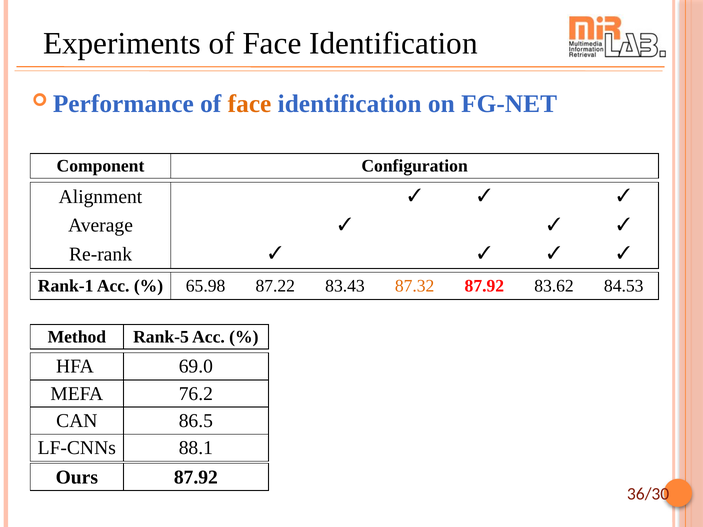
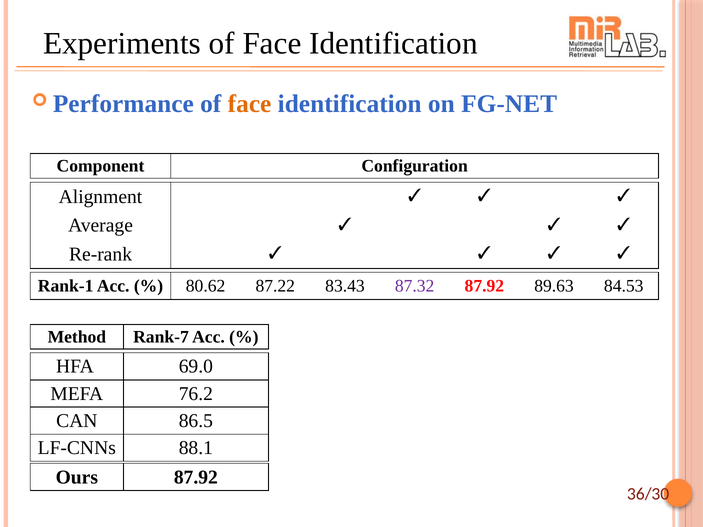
65.98: 65.98 -> 80.62 (206, 286)
87.32 colour: orange -> purple (415, 286)
83.62: 83.62 -> 89.63 (554, 286)
Rank-5: Rank-5 -> Rank-7 (161, 337)
